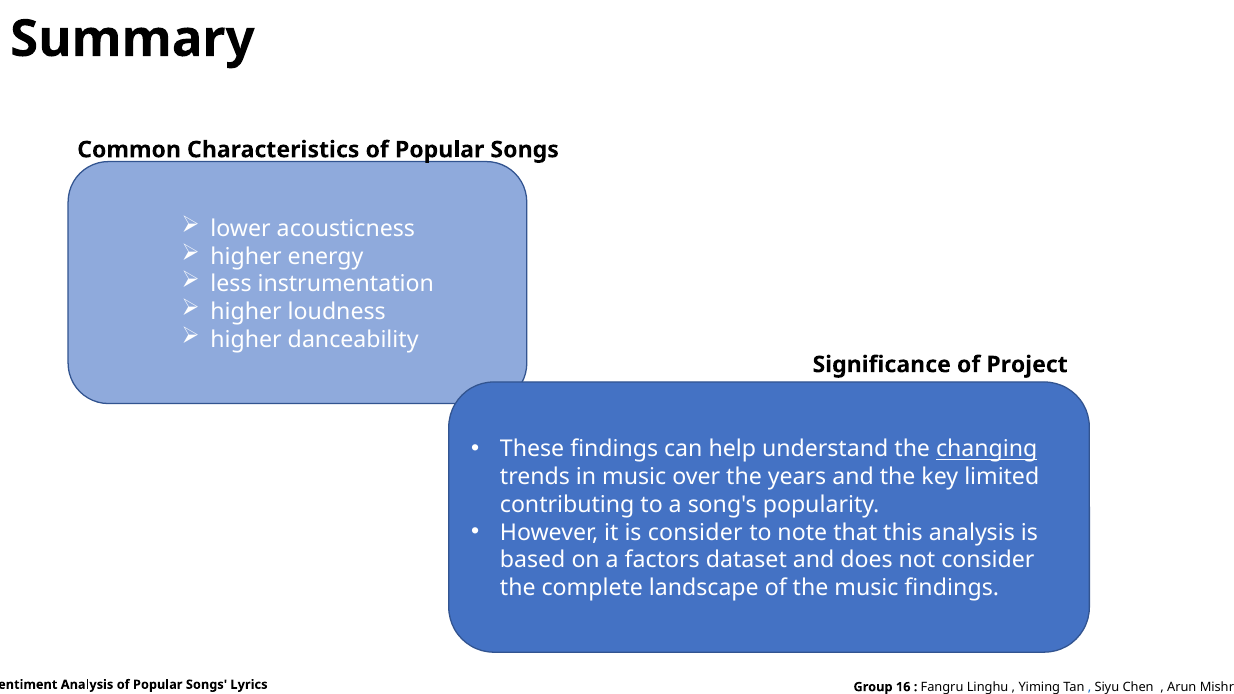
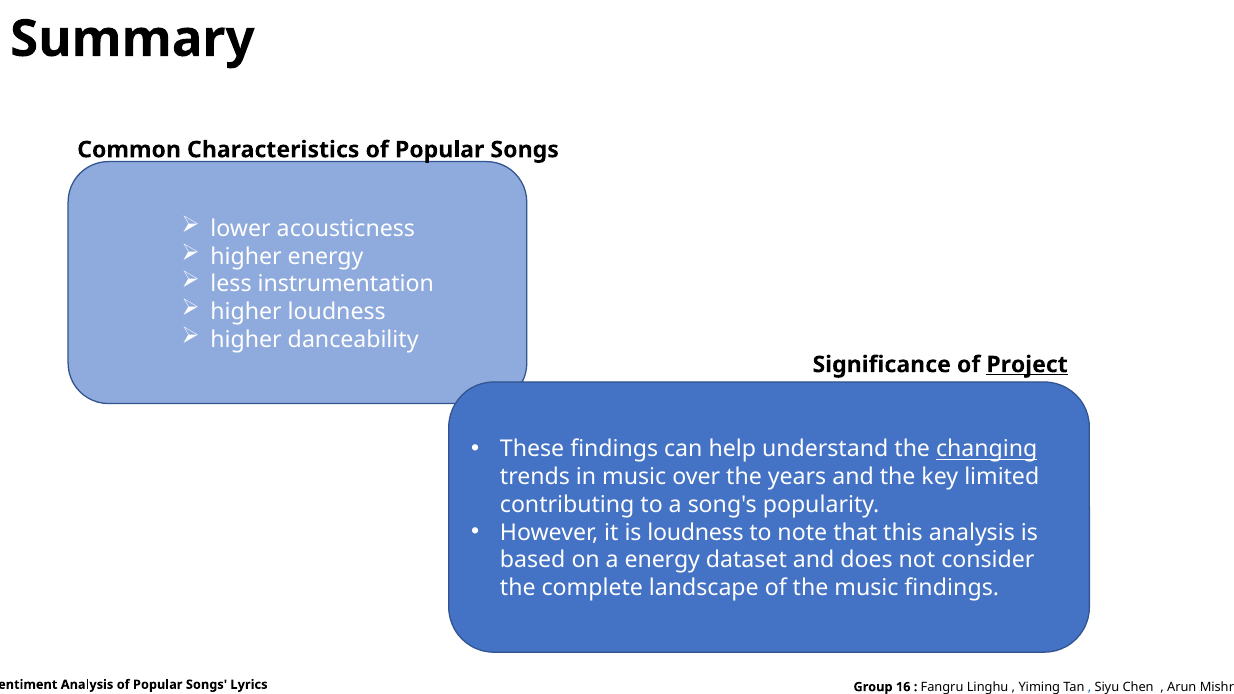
Project underline: none -> present (1027, 365)
is consider: consider -> loudness (695, 533)
a factors: factors -> energy (662, 560)
